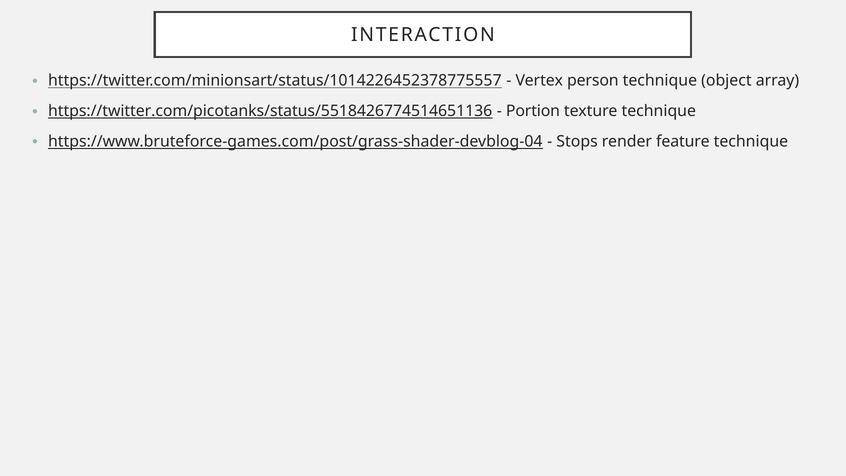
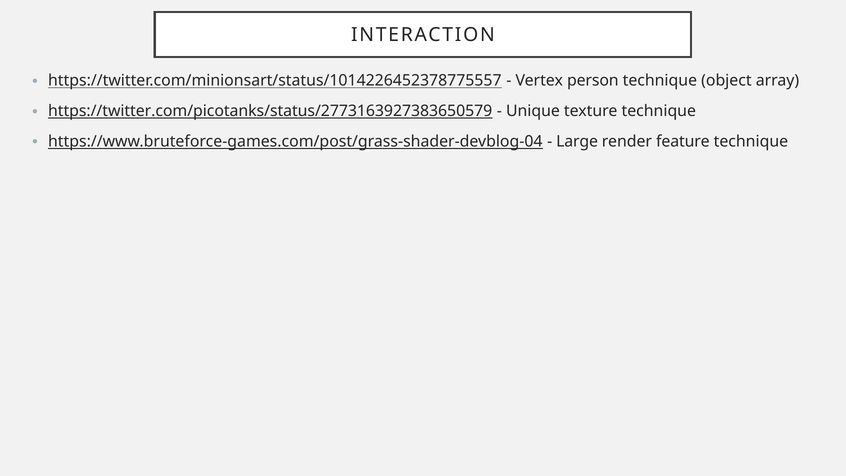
https://twitter.com/picotanks/status/5518426774514651136: https://twitter.com/picotanks/status/5518426774514651136 -> https://twitter.com/picotanks/status/2773163927383650579 (270, 111)
Portion: Portion -> Unique (533, 111)
Stops: Stops -> Large (577, 141)
